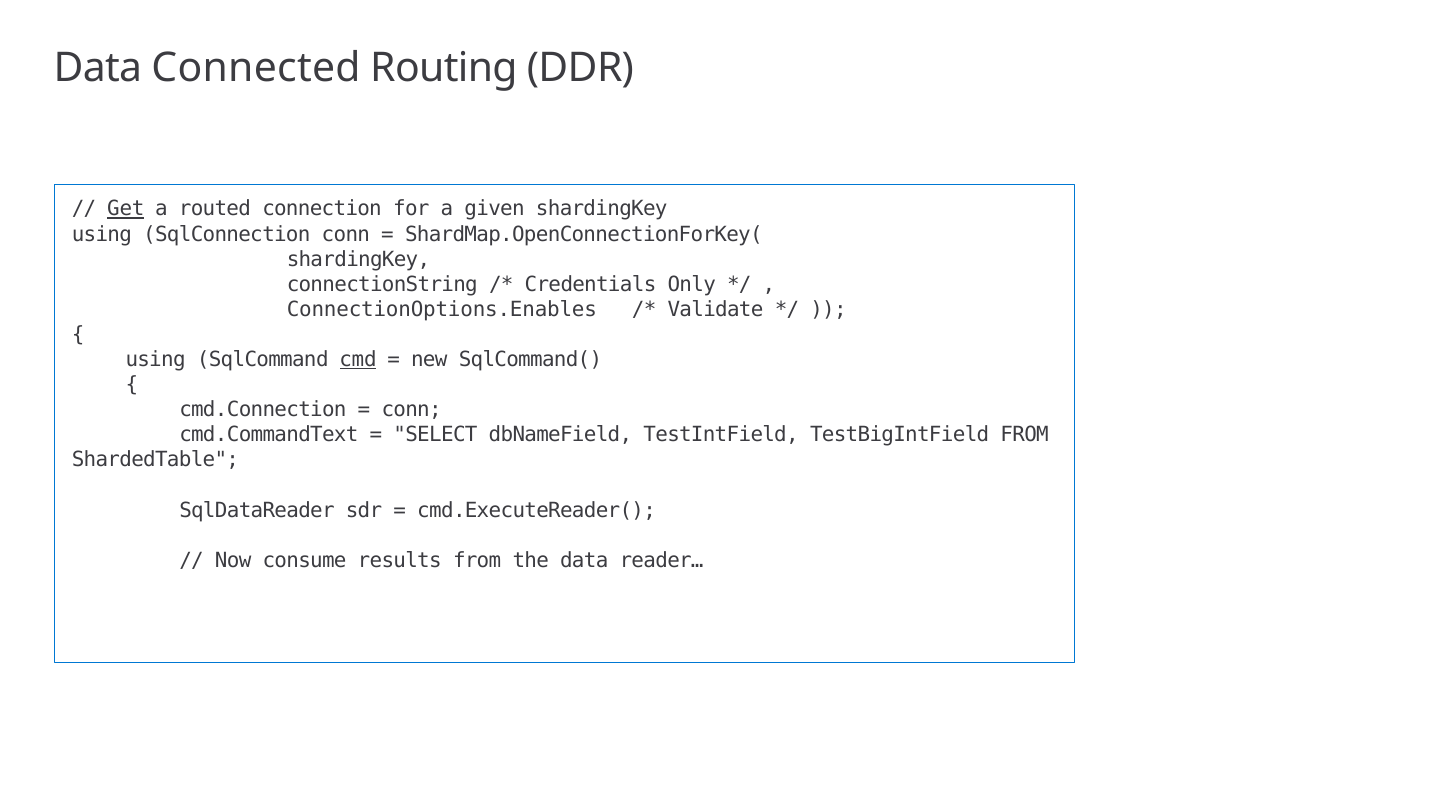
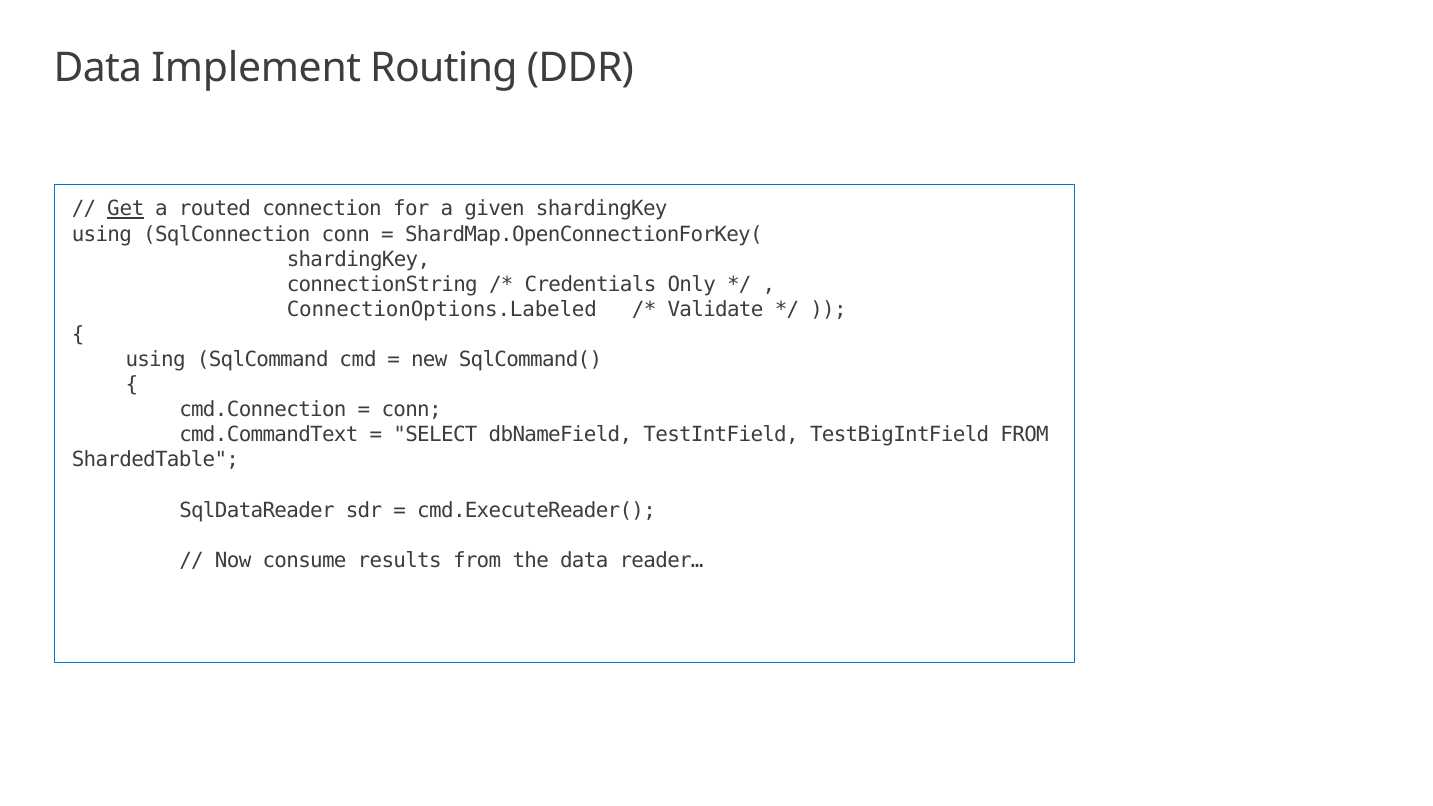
Connected: Connected -> Implement (256, 68)
ConnectionOptions.Enables: ConnectionOptions.Enables -> ConnectionOptions.Labeled (442, 309)
cmd underline: present -> none (358, 360)
